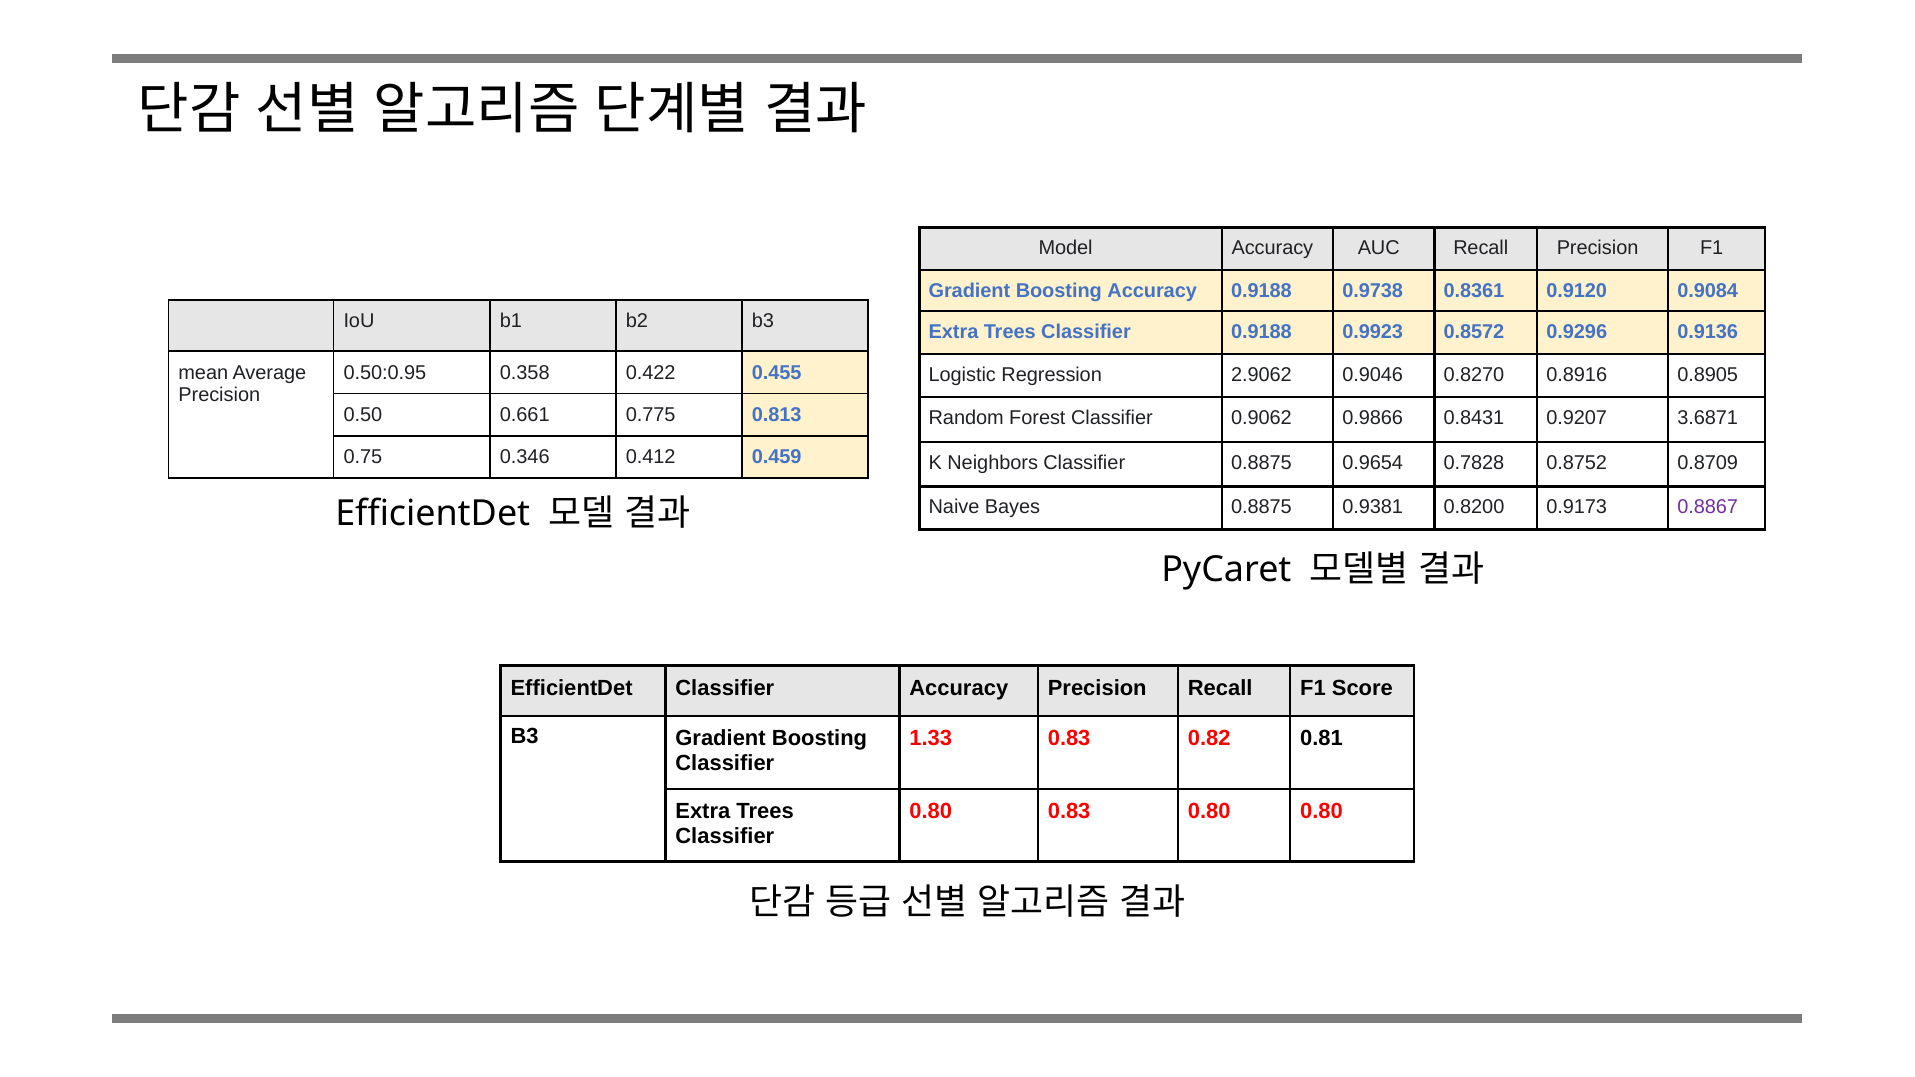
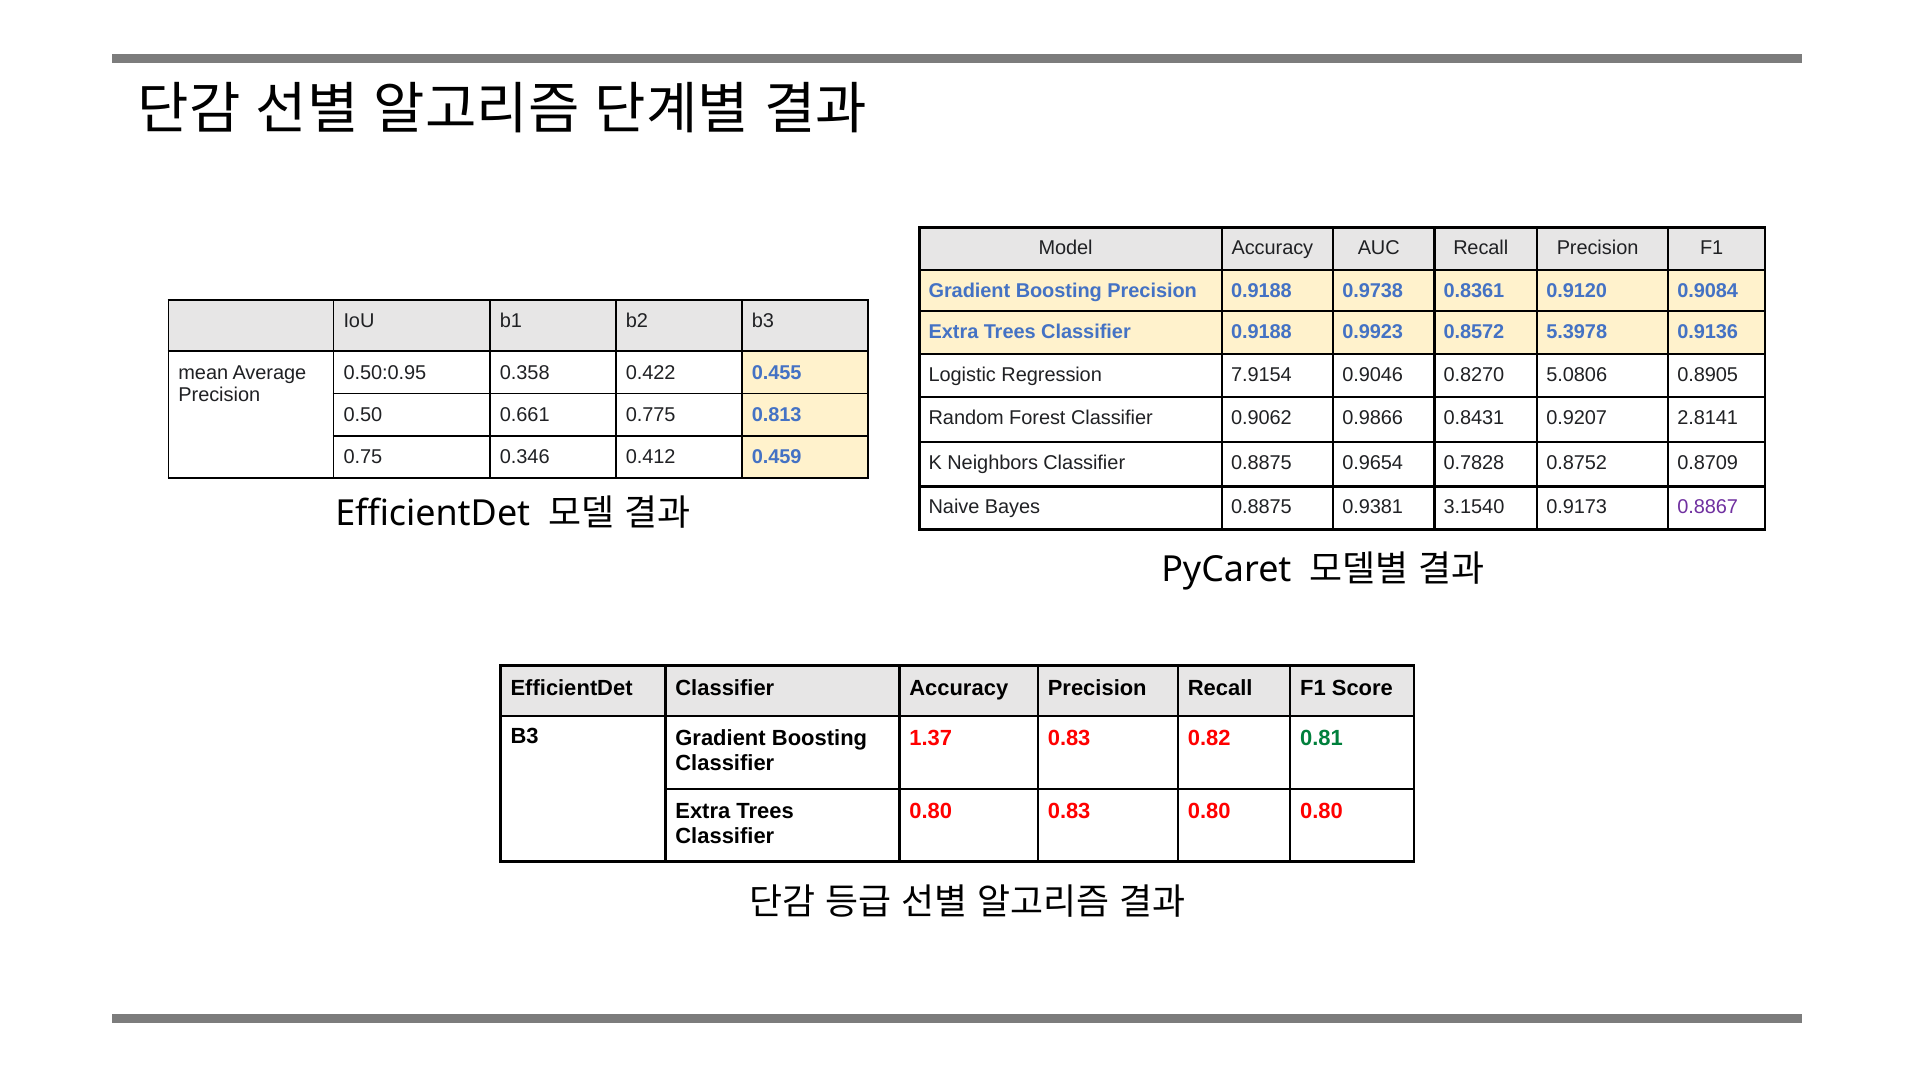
Boosting Accuracy: Accuracy -> Precision (1152, 291)
0.9296: 0.9296 -> 5.3978 (1577, 332)
2.9062: 2.9062 -> 7.9154 (1261, 375)
0.8916: 0.8916 -> 5.0806 (1577, 375)
3.6871: 3.6871 -> 2.8141 (1708, 418)
0.8200: 0.8200 -> 3.1540 (1474, 507)
1.33: 1.33 -> 1.37 (931, 739)
0.81 colour: black -> green (1321, 739)
